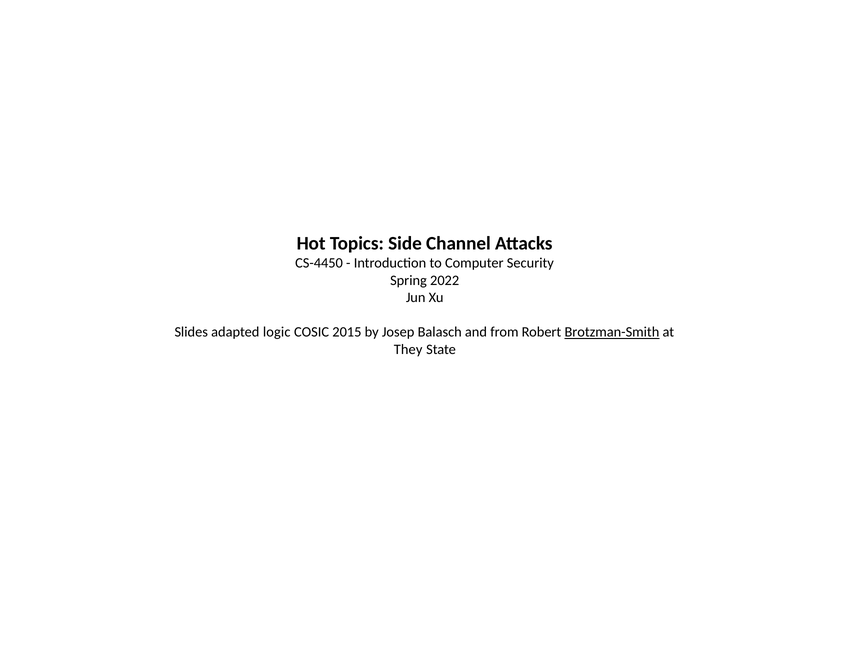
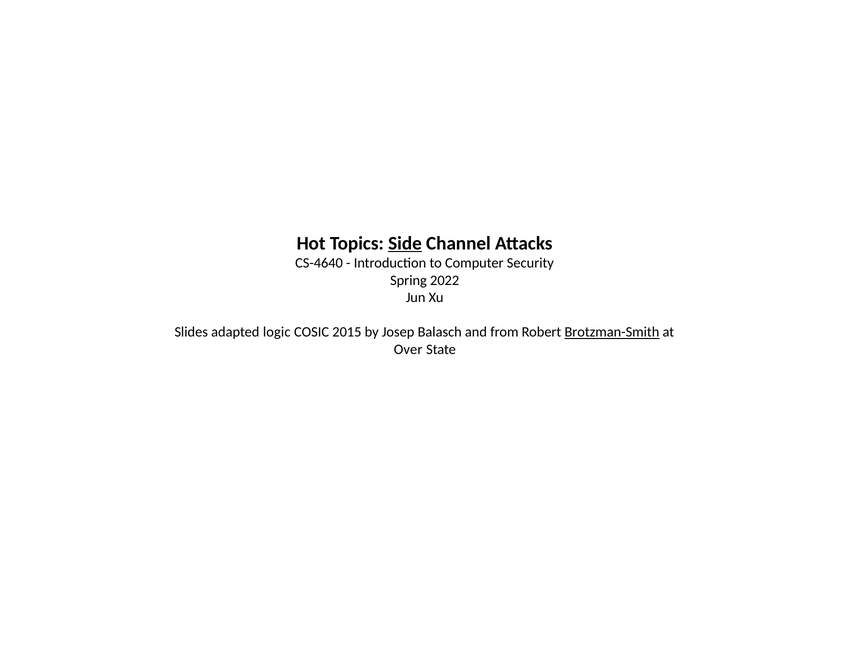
Side underline: none -> present (405, 243)
CS-4450: CS-4450 -> CS-4640 (319, 263)
They: They -> Over (408, 349)
